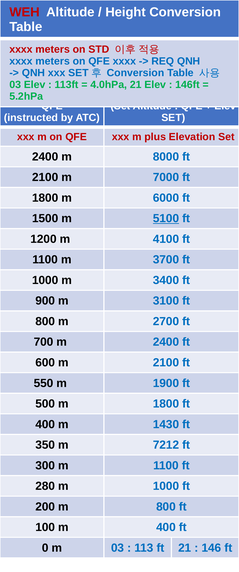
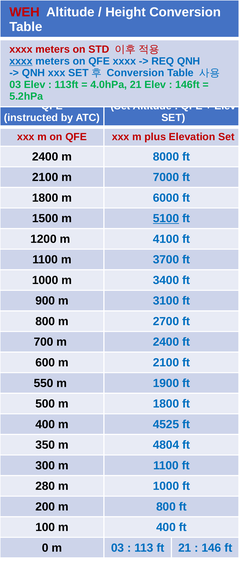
xxxx underline: none -> present (21, 61)
1430: 1430 -> 4525 (166, 424)
7212: 7212 -> 4804 (166, 445)
